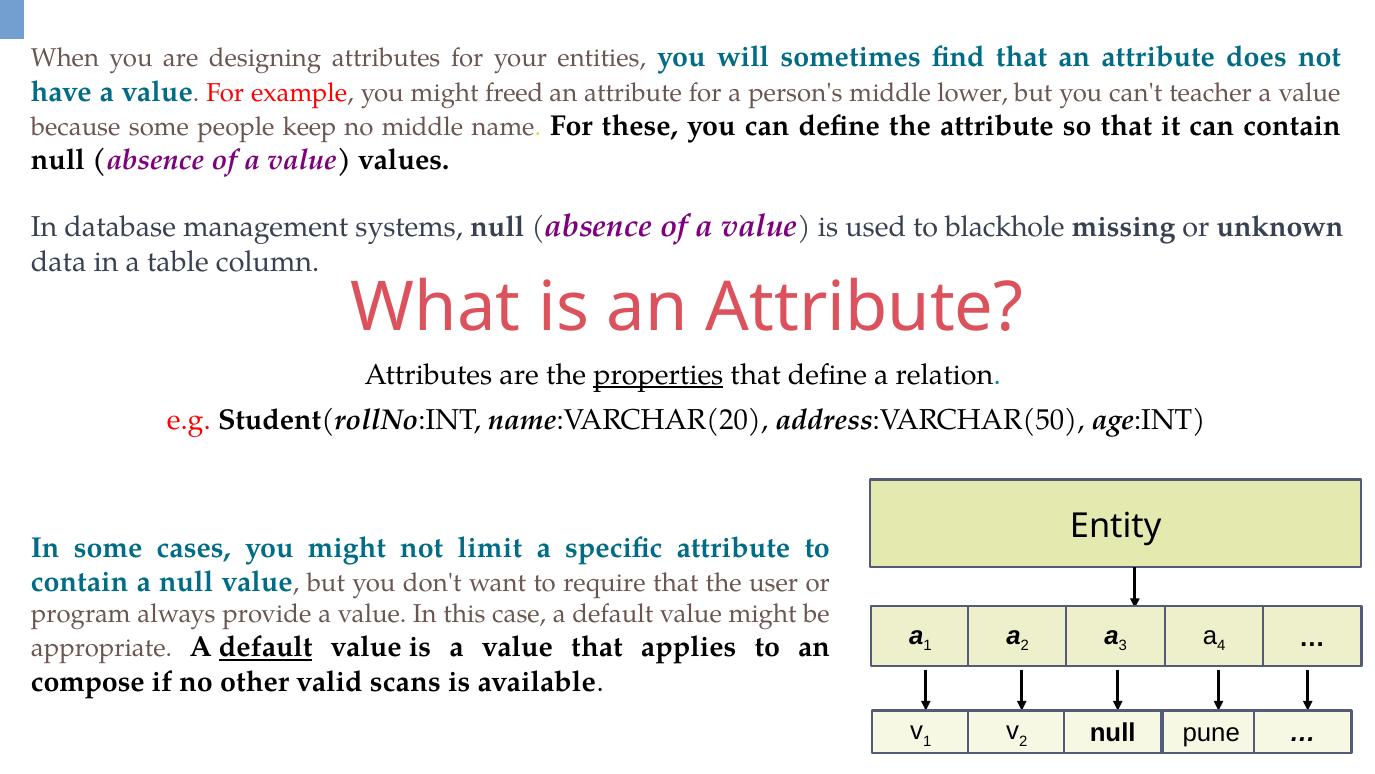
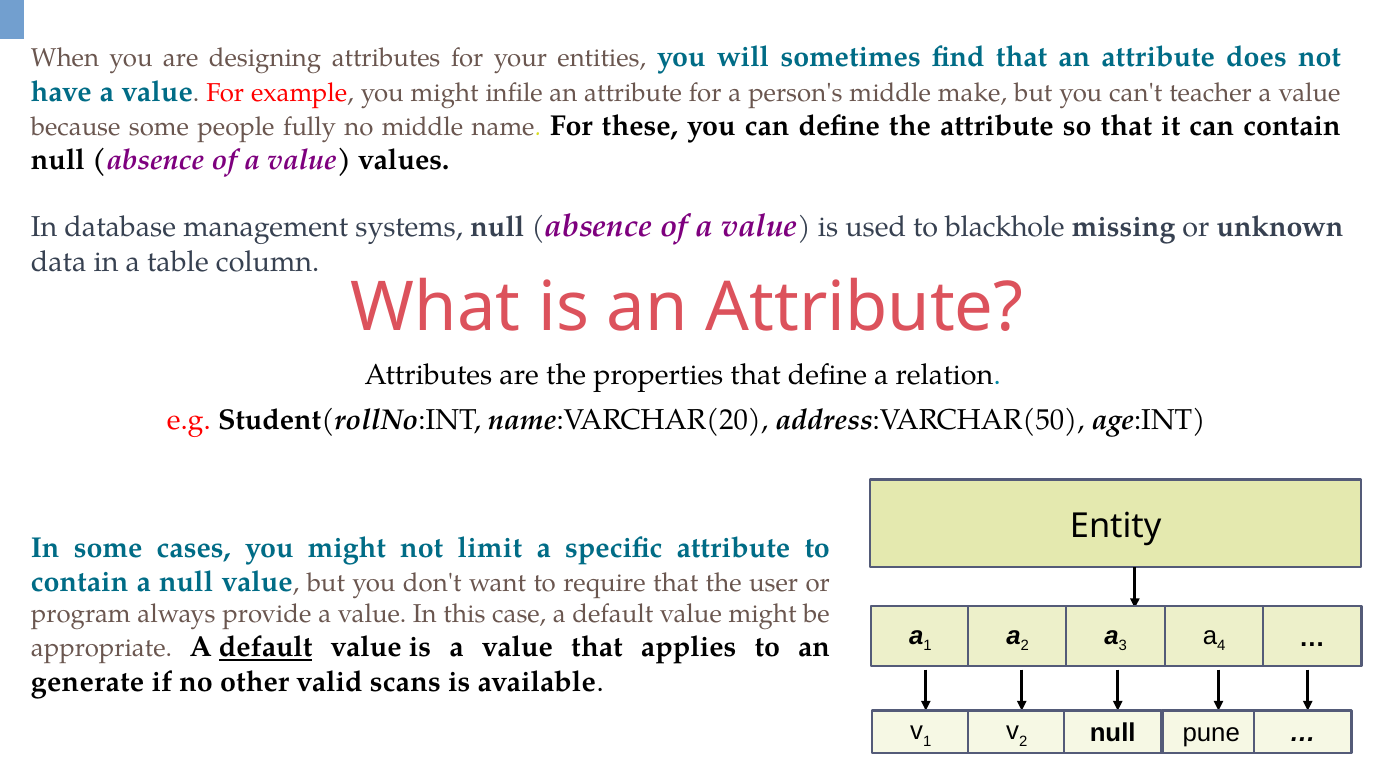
freed: freed -> infile (514, 93)
lower: lower -> make (973, 93)
keep: keep -> fully (310, 127)
properties underline: present -> none (658, 375)
compose: compose -> generate (88, 681)
